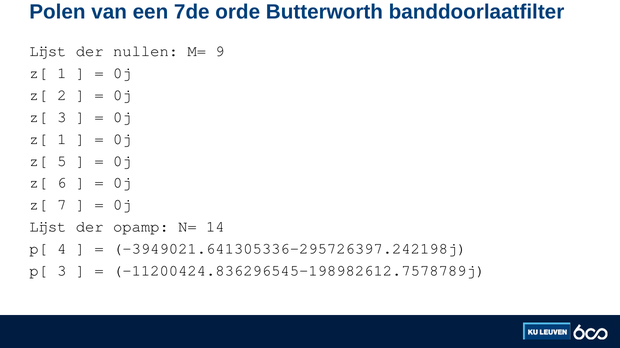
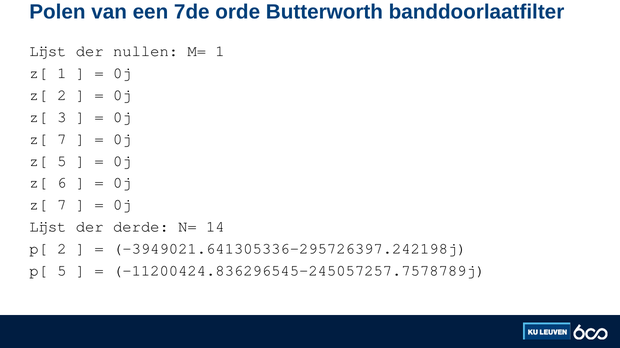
M= 9: 9 -> 1 (220, 51)
1: 1 -> 7 (62, 139)
opamp: opamp -> derde (141, 227)
p[ 4: 4 -> 2 (62, 249)
p[ 3: 3 -> 5 (62, 271)
-11200424.836296545-198982612.7578789j: -11200424.836296545-198982612.7578789j -> -11200424.836296545-245057257.7578789j (299, 271)
